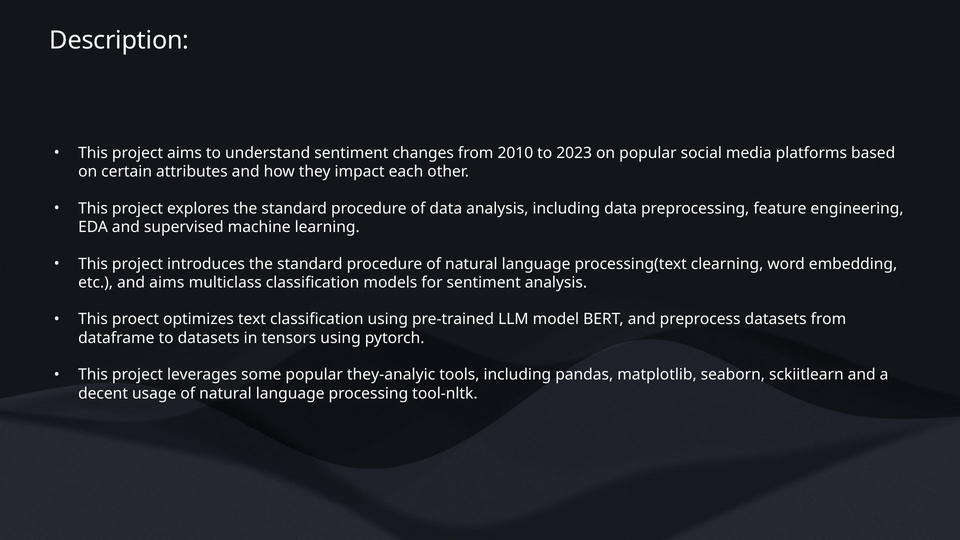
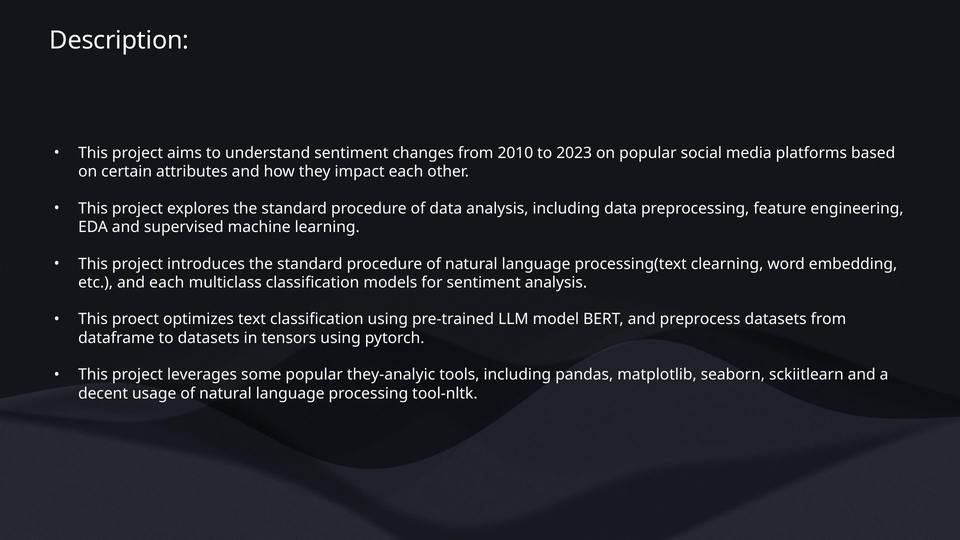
and aims: aims -> each (167, 283)
